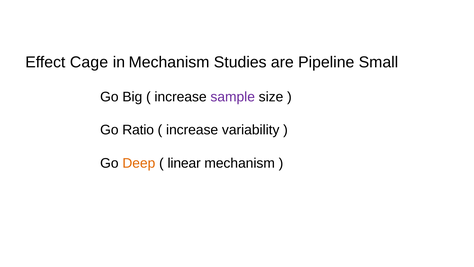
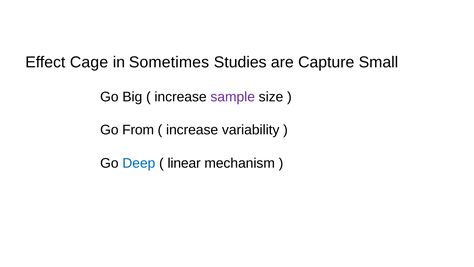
in Mechanism: Mechanism -> Sometimes (169, 62)
Pipeline: Pipeline -> Capture (326, 62)
Ratio: Ratio -> From (138, 130)
Deep colour: orange -> blue (139, 163)
